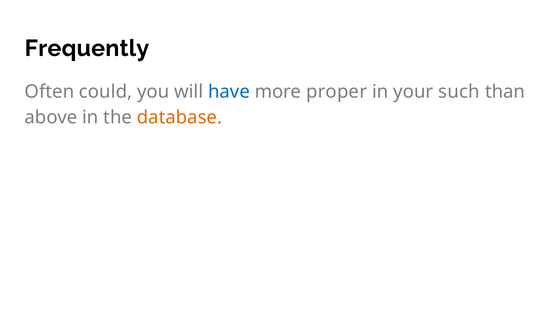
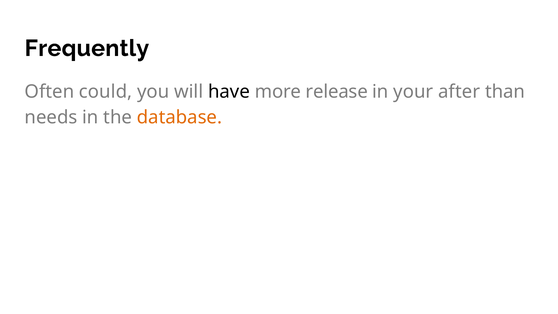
have colour: blue -> black (229, 92)
proper: proper -> release (337, 92)
such: such -> after (459, 92)
above: above -> needs (51, 117)
